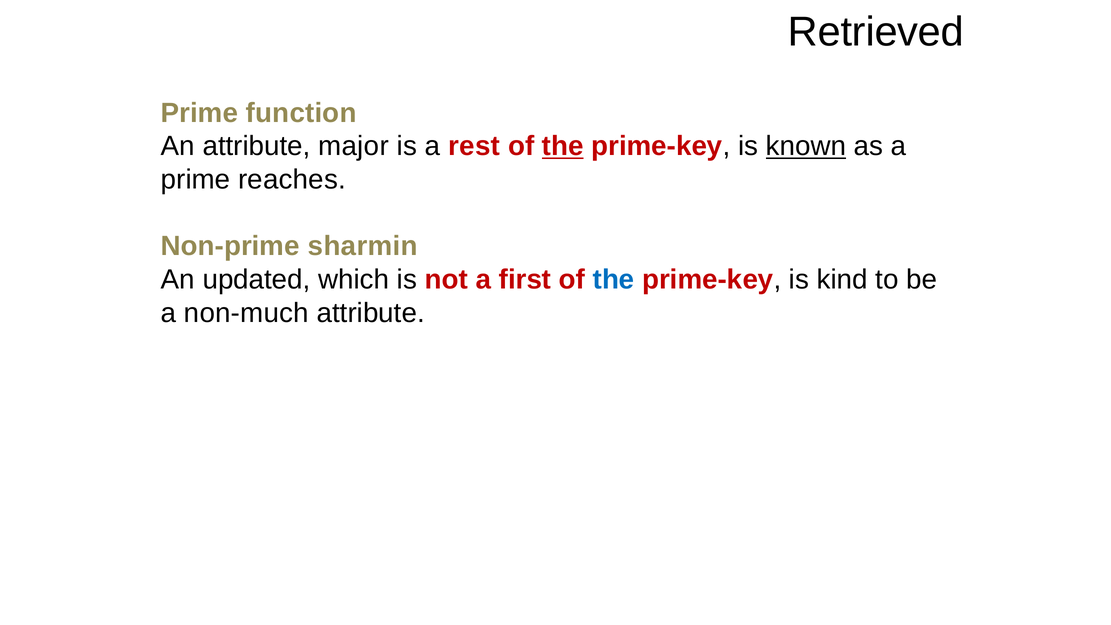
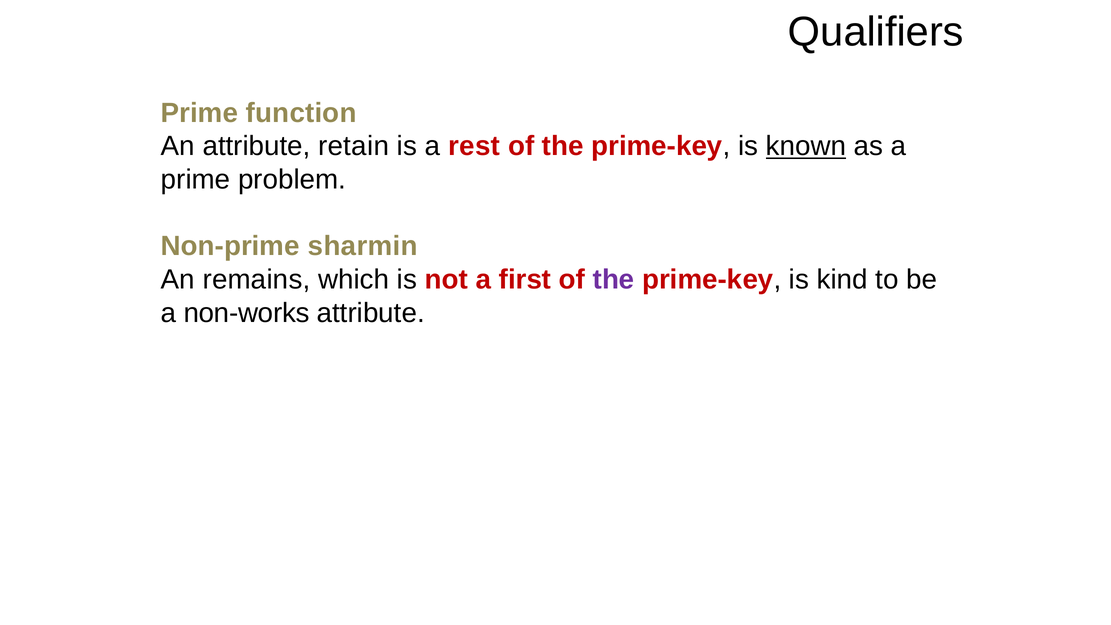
Retrieved: Retrieved -> Qualifiers (876, 32)
major: major -> retain (354, 146)
the underline: present -> none (563, 146)
reaches: reaches -> problem (292, 180)
updated: updated -> remains (256, 280)
the colour: blue -> purple (614, 280)
non-much: non-much -> non-works (247, 313)
